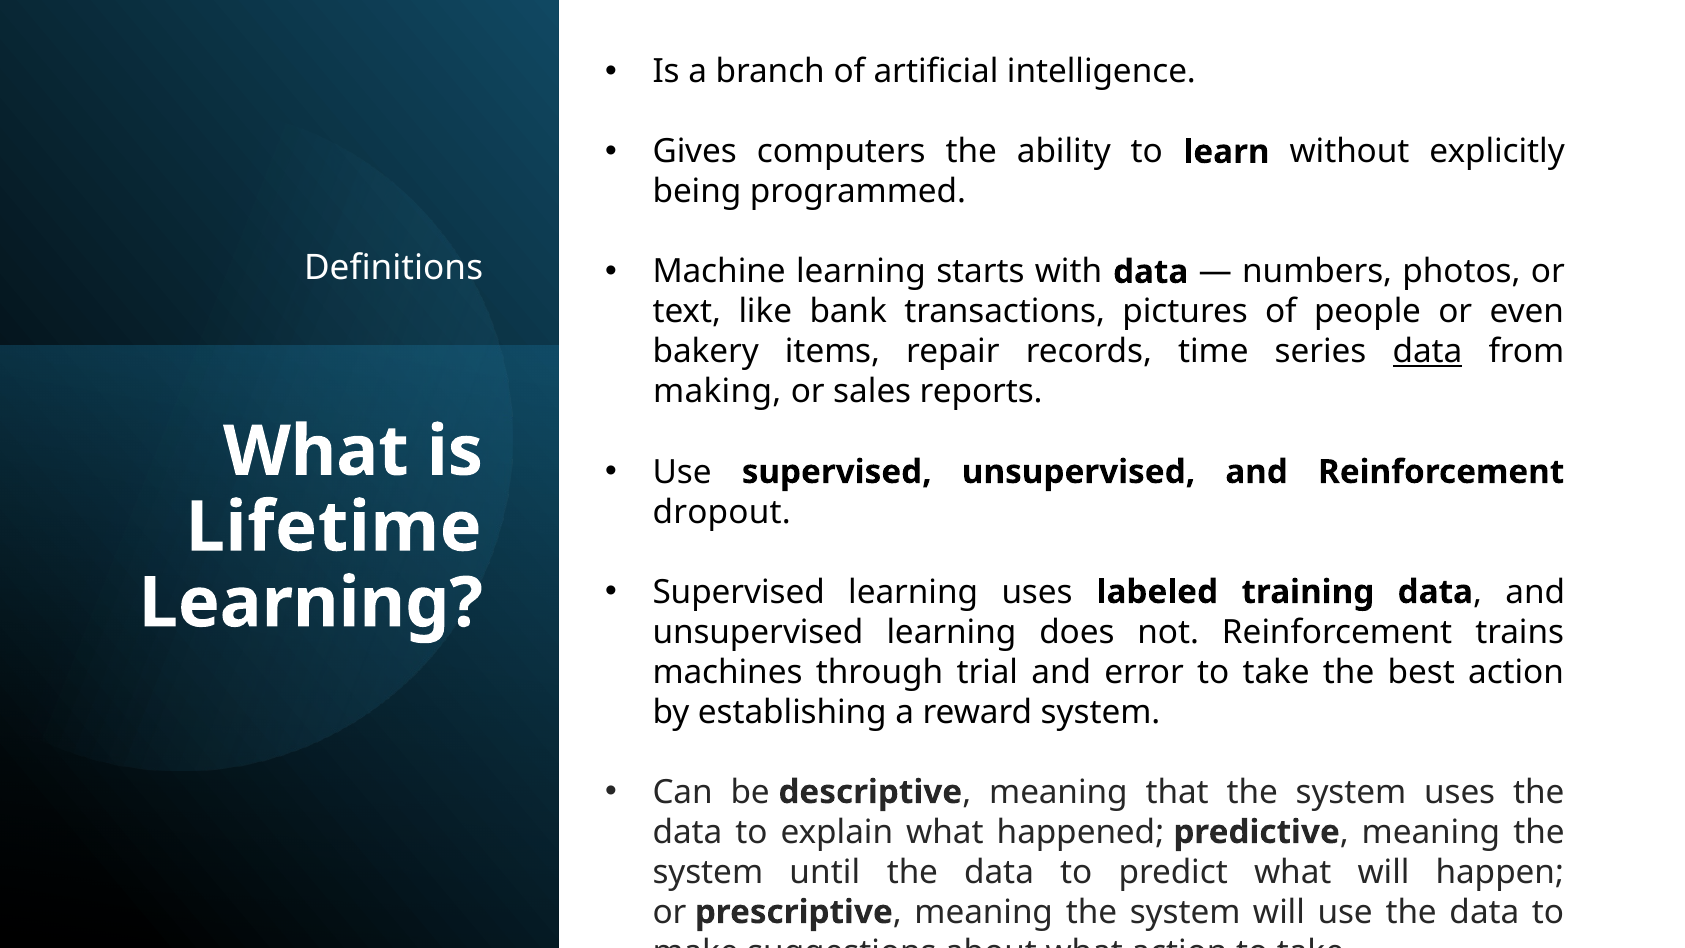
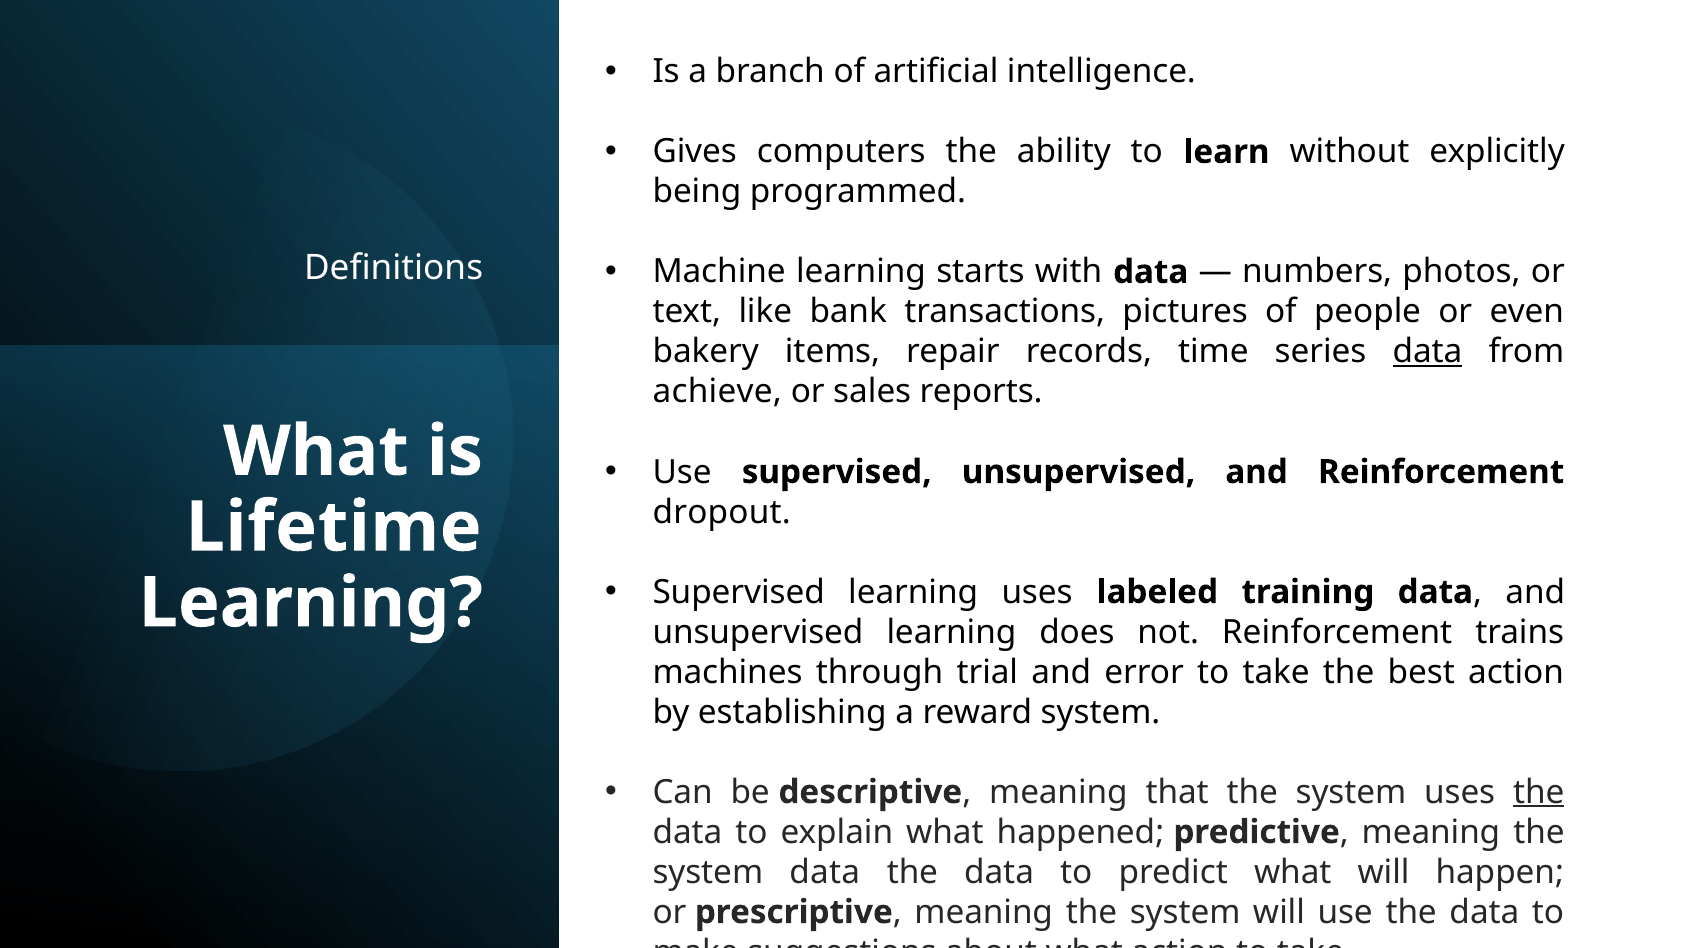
making: making -> achieve (717, 392)
the underline: none -> present (1539, 792)
system until: until -> data (825, 872)
